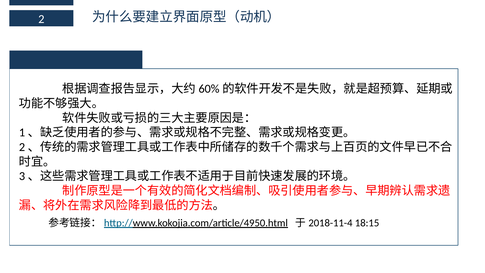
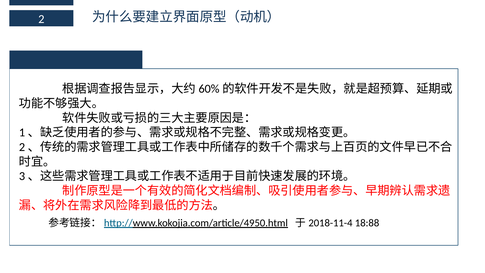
18:15: 18:15 -> 18:88 (367, 223)
